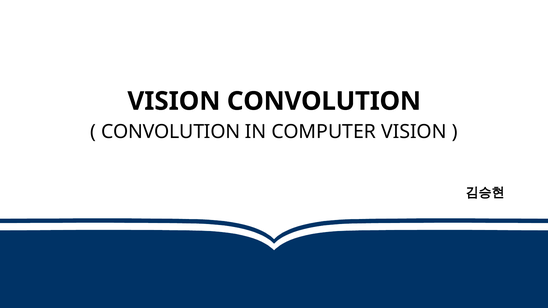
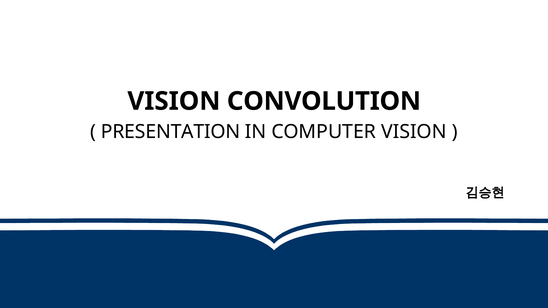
CONVOLUTION: CONVOLUTION -> PRESENTATION (171, 132)
